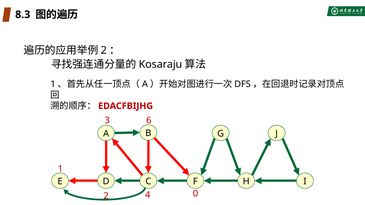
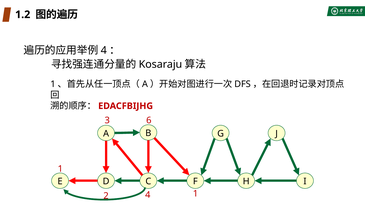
8.3: 8.3 -> 1.2 (23, 15)
2: 2 -> 4 (104, 50)
4 0: 0 -> 1 (196, 194)
